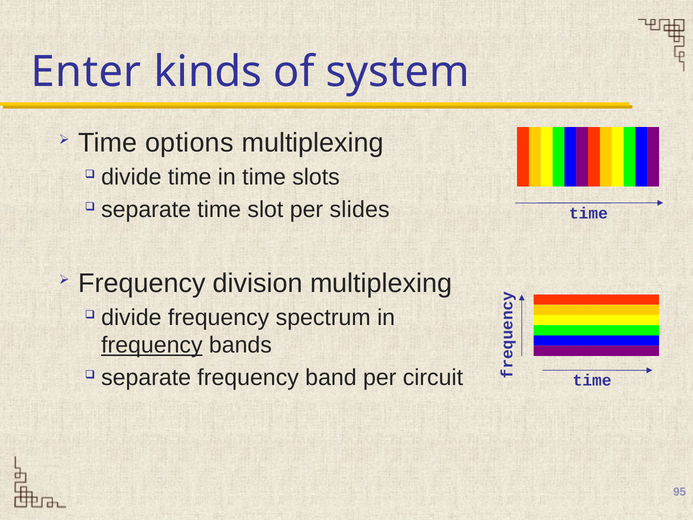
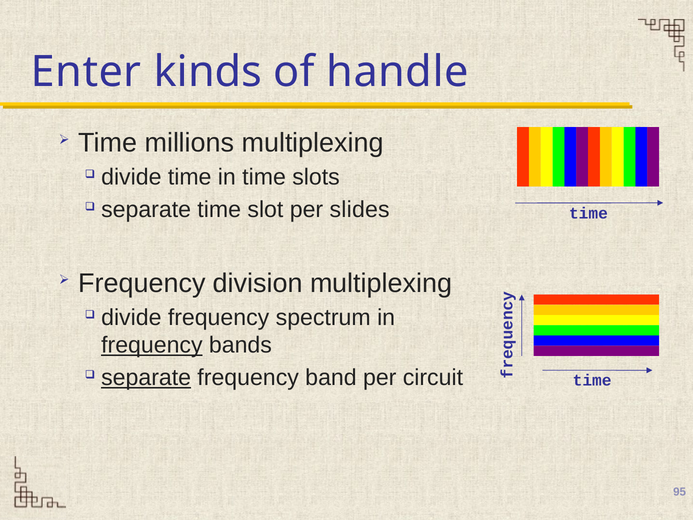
system: system -> handle (397, 72)
options: options -> millions (189, 143)
separate underline: none -> present (146, 377)
